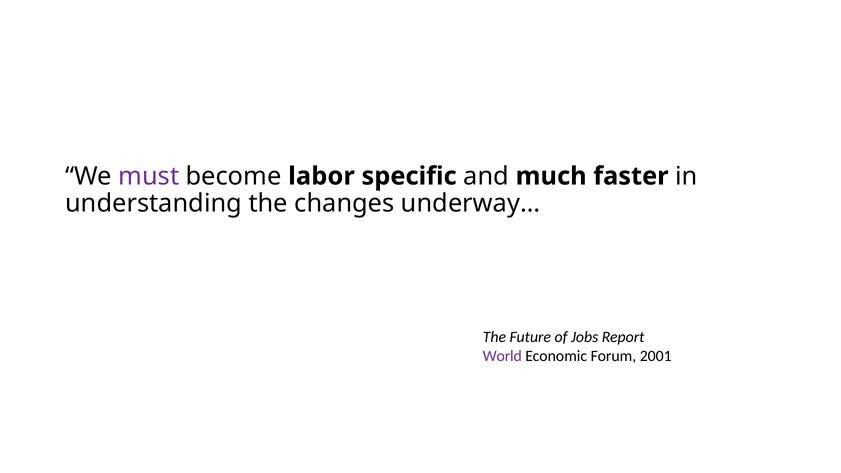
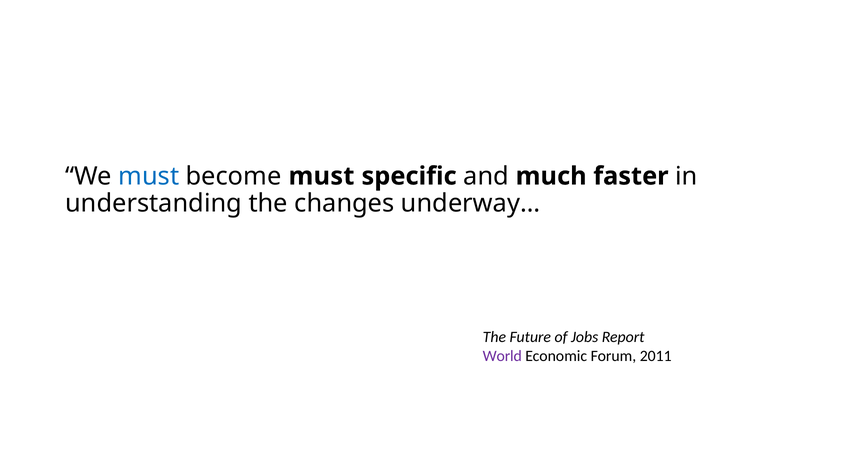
must colour: purple -> blue (149, 176)
become labor: labor -> must (321, 176)
2001: 2001 -> 2011 (656, 356)
